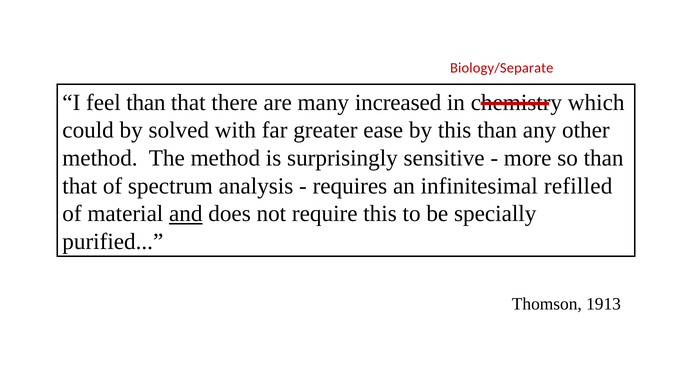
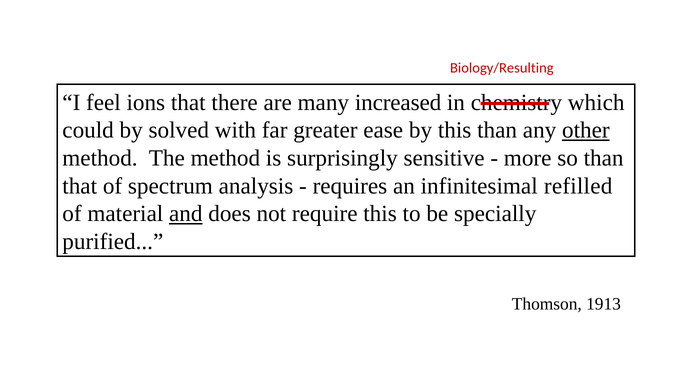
Biology/Separate: Biology/Separate -> Biology/Resulting (502, 68)
feel than: than -> ions (146, 102)
other underline: none -> present (586, 130)
